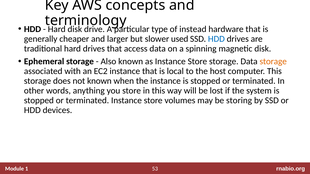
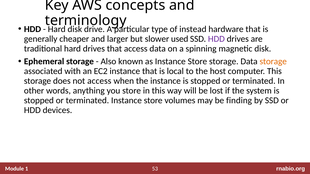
HDD colour: blue -> purple (216, 39)
not known: known -> access (99, 81)
storing: storing -> finding (239, 101)
